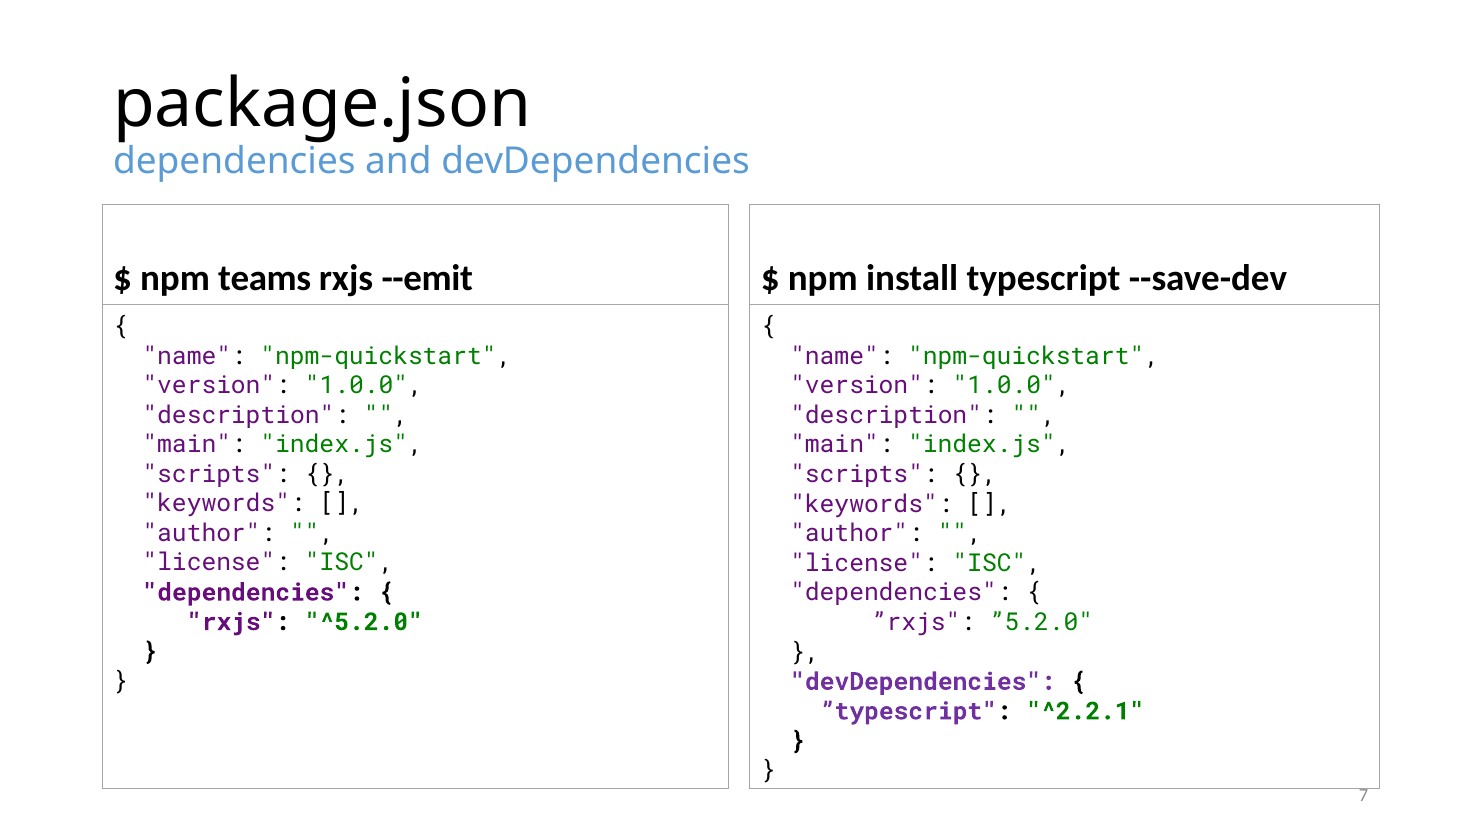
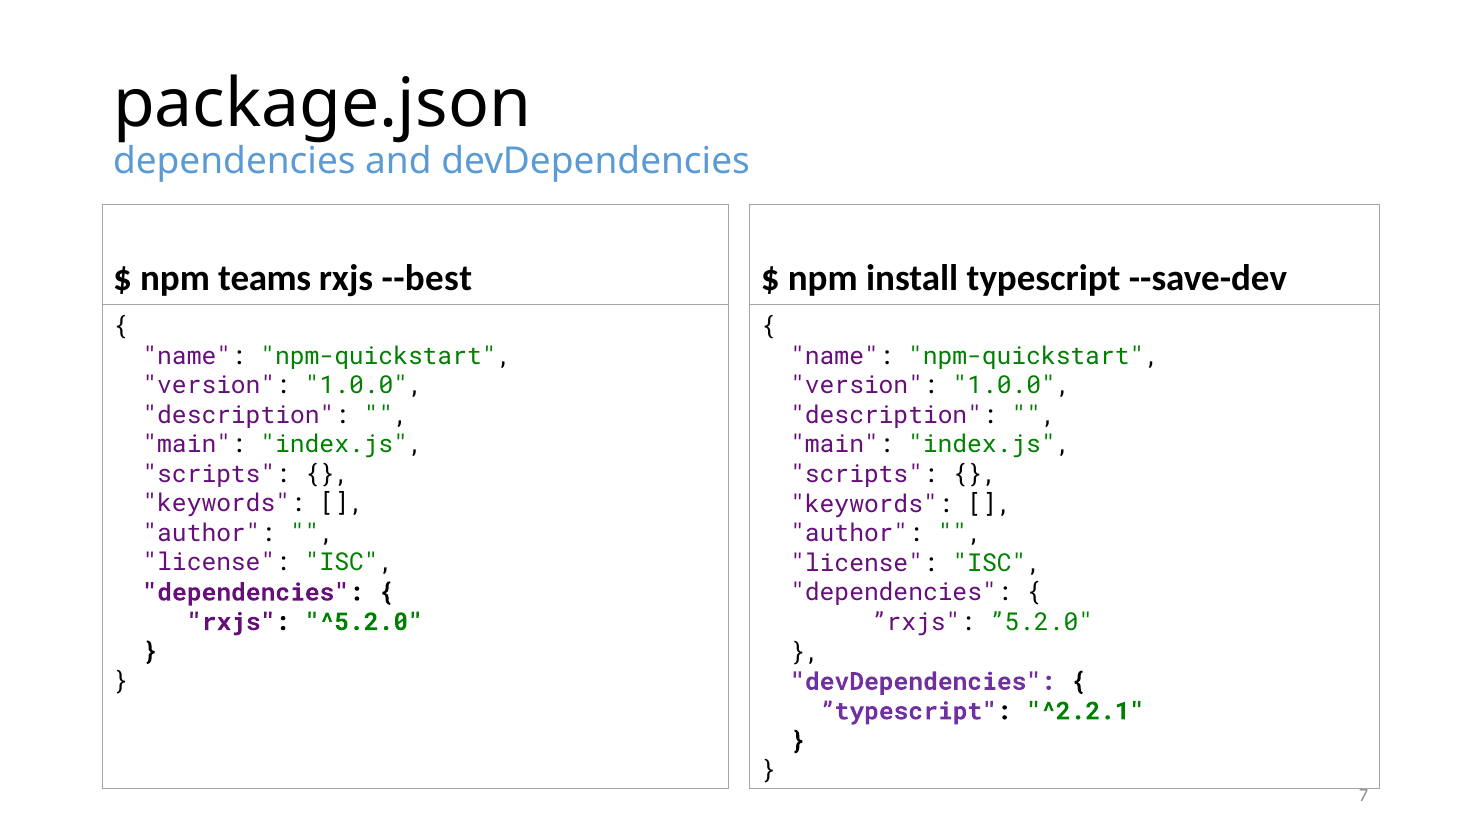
--emit: --emit -> --best (427, 279)
